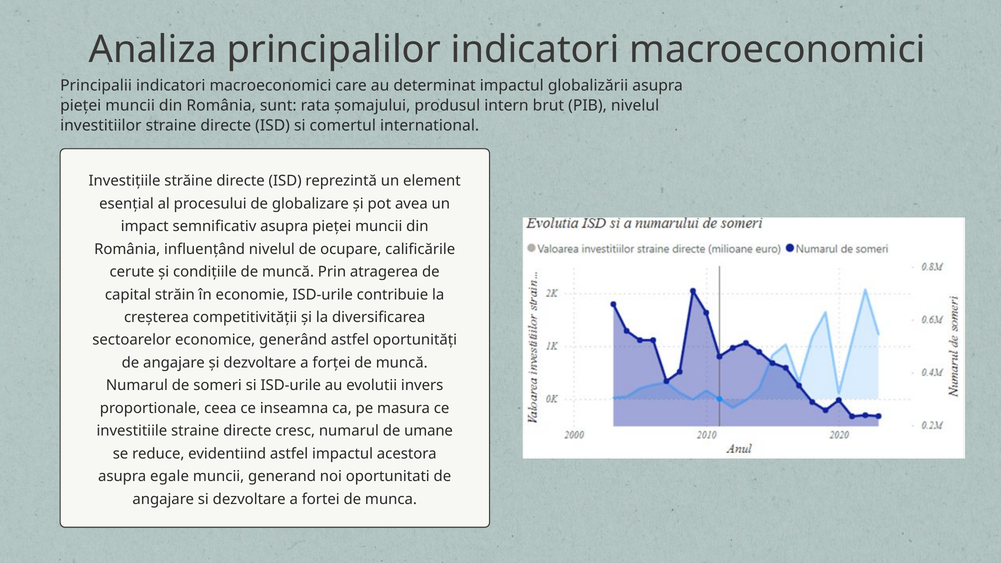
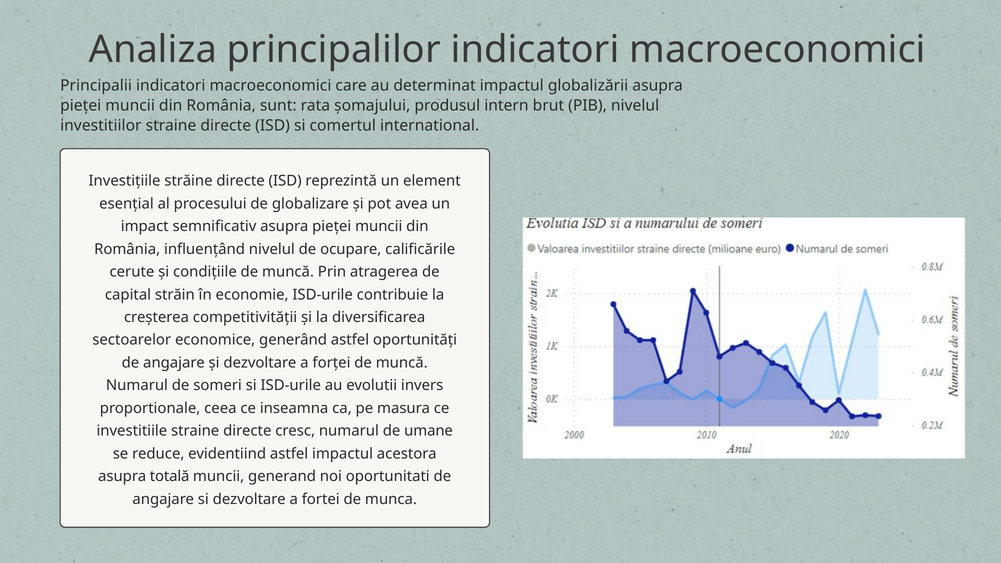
egale: egale -> totală (170, 477)
